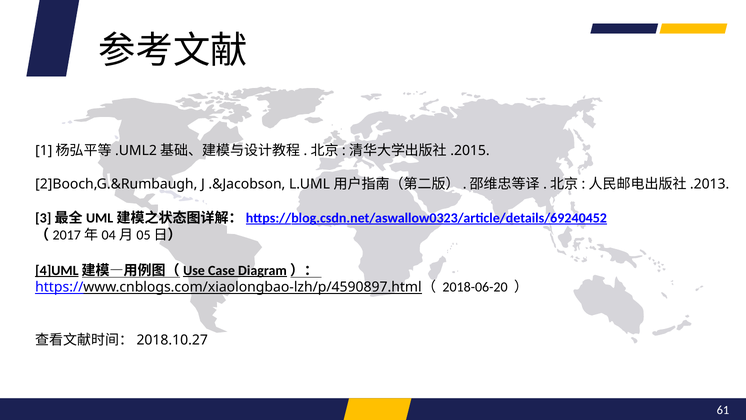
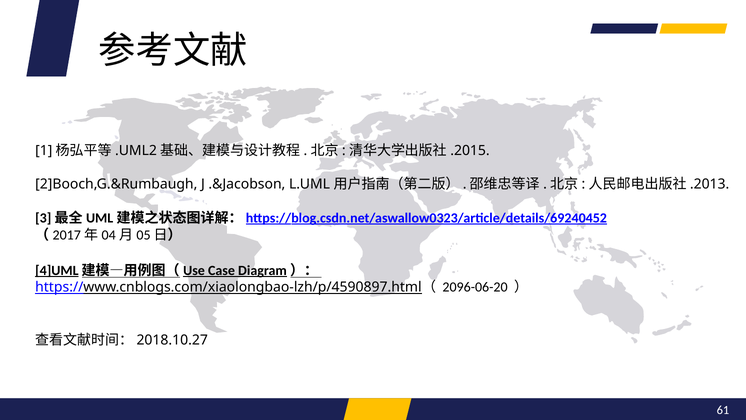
2018-06-20: 2018-06-20 -> 2096-06-20 (475, 287)
